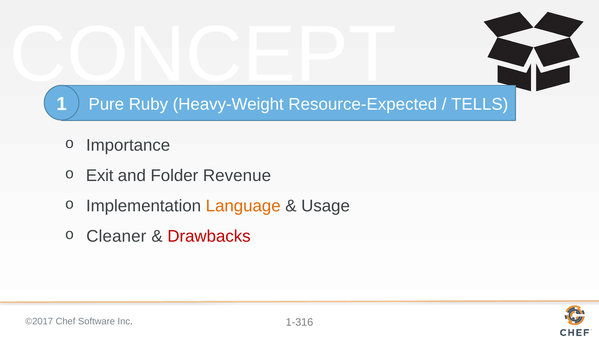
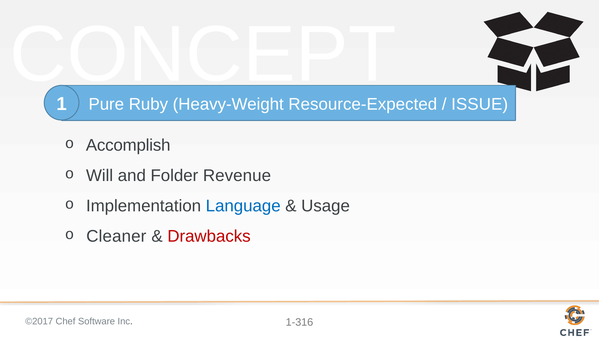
TELLS: TELLS -> ISSUE (480, 104)
Importance: Importance -> Accomplish (128, 145)
Exit: Exit -> Will (100, 176)
Language colour: orange -> blue (243, 206)
